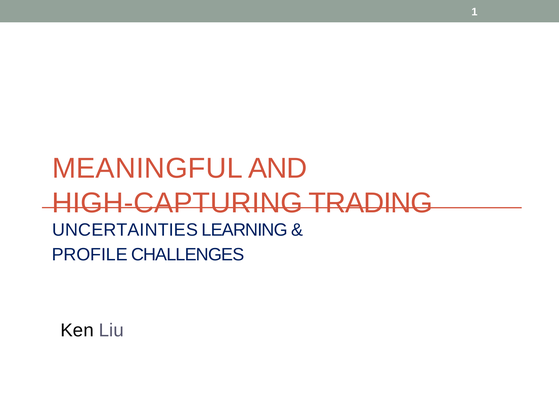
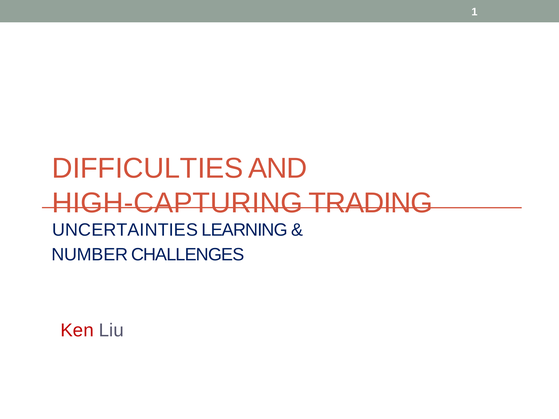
MEANINGFUL: MEANINGFUL -> DIFFICULTIES (148, 169)
PROFILE: PROFILE -> NUMBER (90, 255)
Ken colour: black -> red (77, 331)
